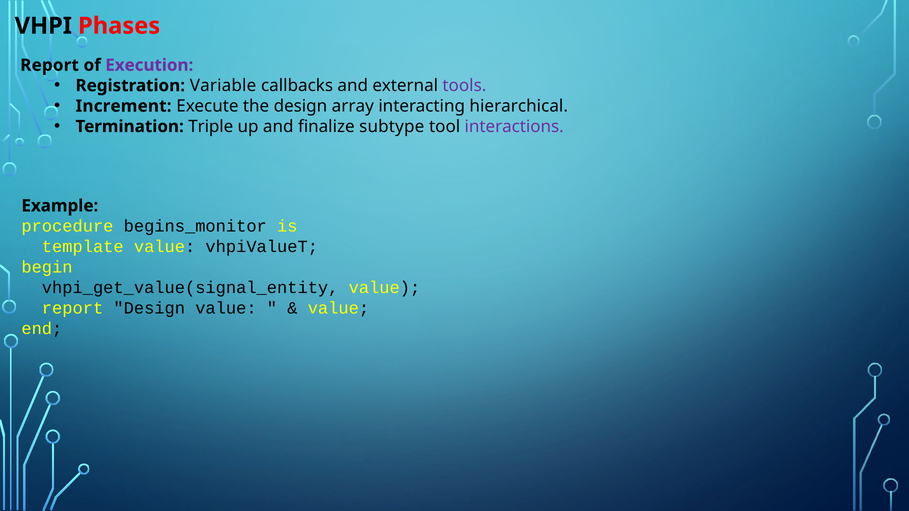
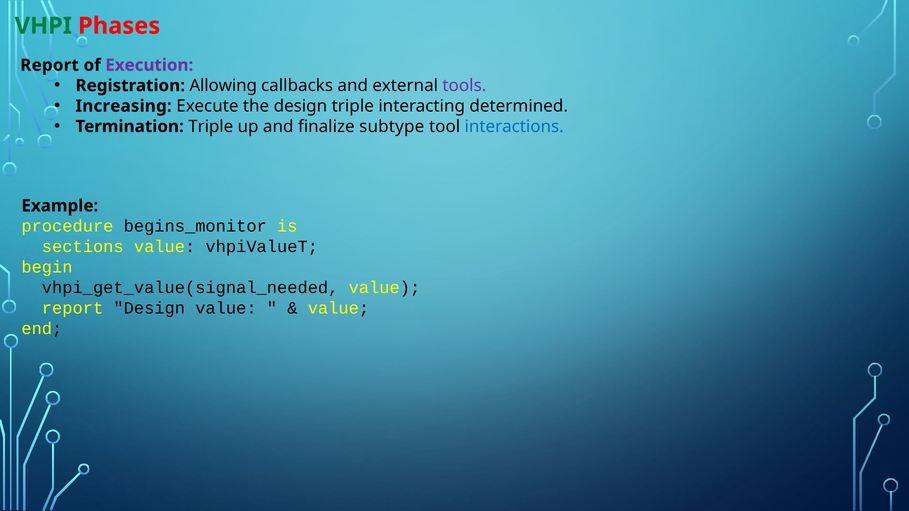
VHPI colour: black -> green (43, 26)
Variable: Variable -> Allowing (223, 86)
Increment: Increment -> Increasing (124, 106)
design array: array -> triple (353, 106)
hierarchical: hierarchical -> determined (519, 106)
interactions colour: purple -> blue (514, 127)
template: template -> sections (83, 247)
vhpi_get_value(signal_entity: vhpi_get_value(signal_entity -> vhpi_get_value(signal_needed (190, 288)
